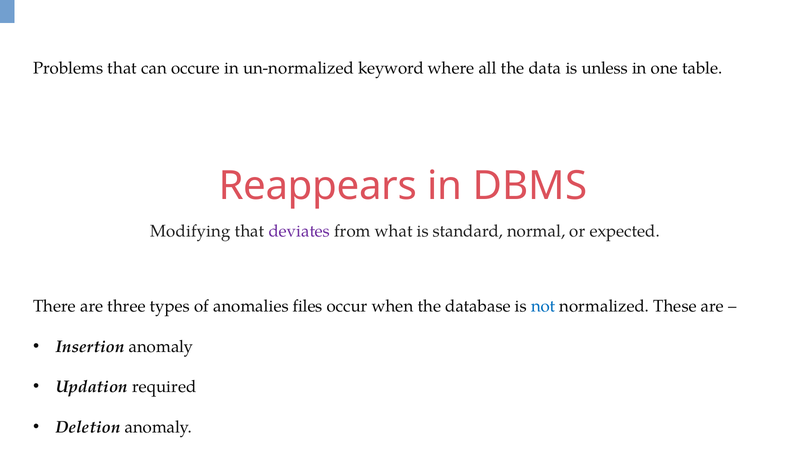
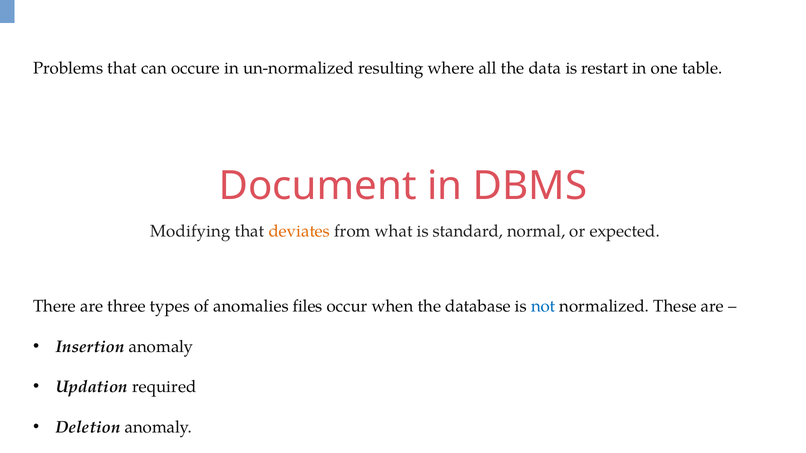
keyword: keyword -> resulting (391, 68)
unless: unless -> restart (605, 68)
Reappears: Reappears -> Document (318, 186)
deviates colour: purple -> orange (299, 231)
